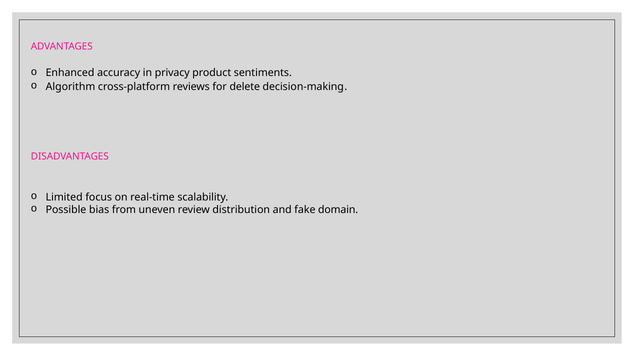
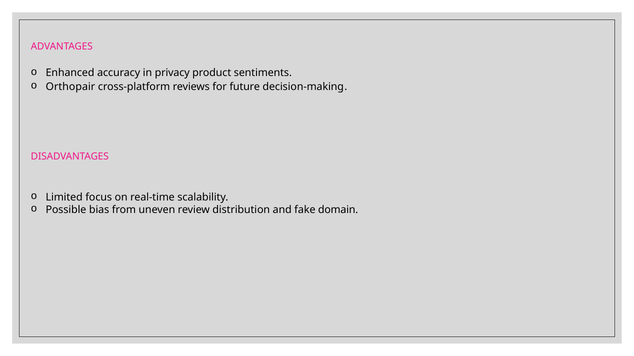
Algorithm: Algorithm -> Orthopair (70, 87)
delete: delete -> future (245, 87)
